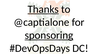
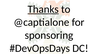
sponsoring underline: present -> none (49, 35)
